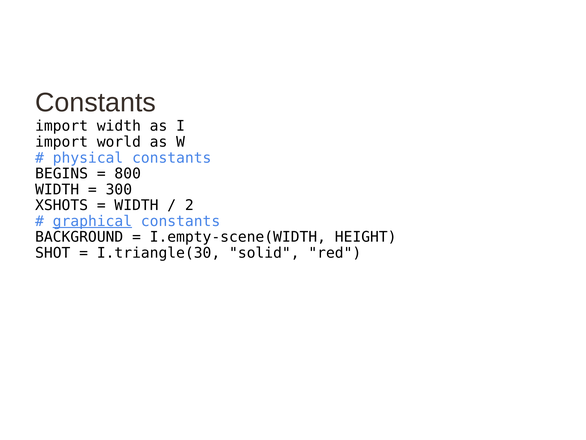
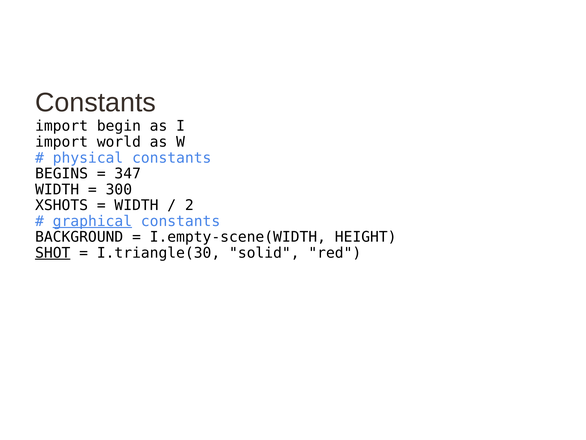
import width: width -> begin (119, 126)
800: 800 -> 347 (128, 173)
SHOT underline: none -> present (53, 253)
